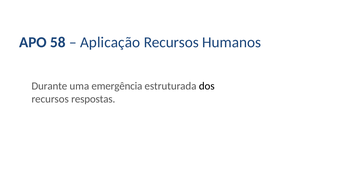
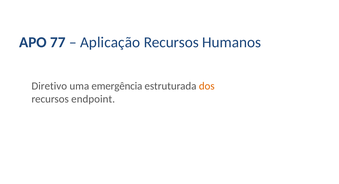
58: 58 -> 77 (58, 42)
Durante: Durante -> Diretivo (49, 86)
dos colour: black -> orange (207, 86)
respostas: respostas -> endpoint (93, 99)
